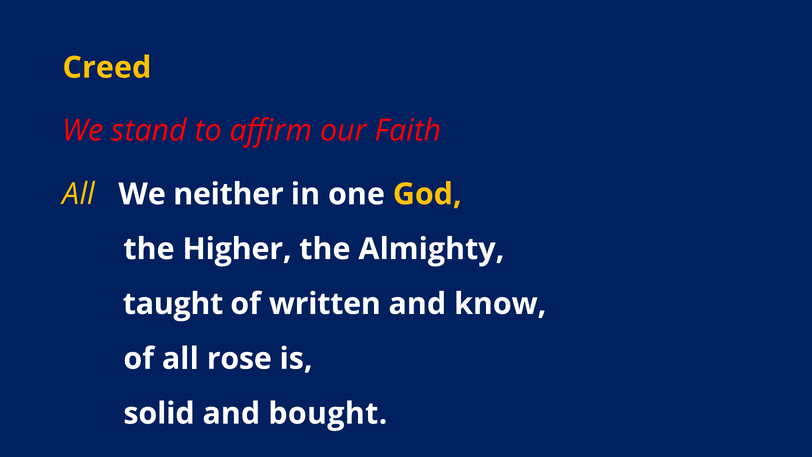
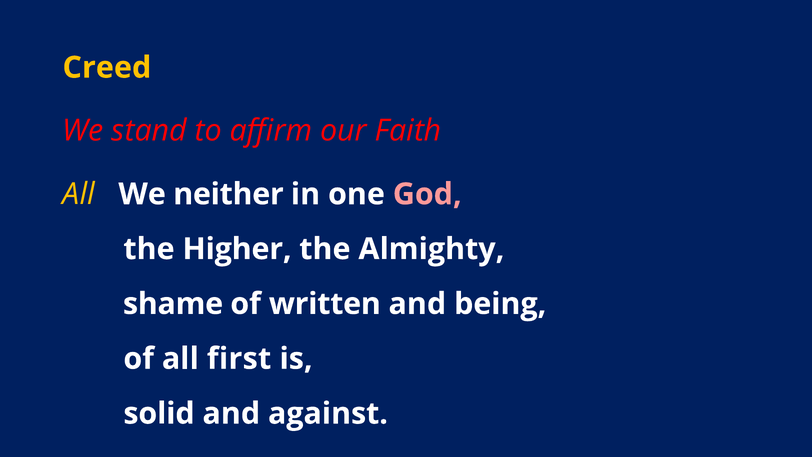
God colour: yellow -> pink (427, 194)
taught: taught -> shame (173, 304)
know: know -> being (500, 304)
rose: rose -> first (239, 359)
bought: bought -> against (328, 413)
